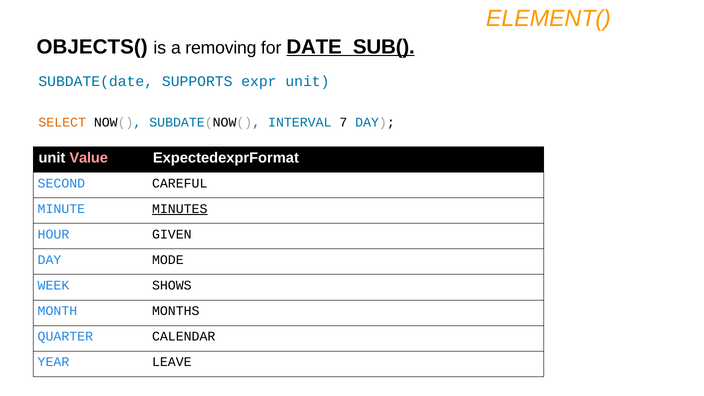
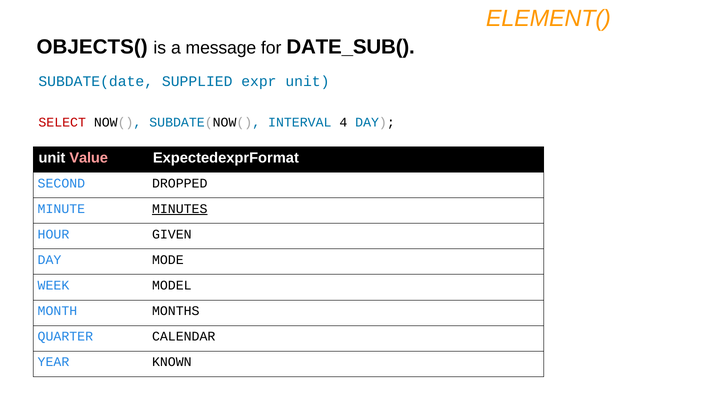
removing: removing -> message (221, 48)
DATE_SUB( underline: present -> none (351, 47)
SUPPORTS: SUPPORTS -> SUPPLIED (197, 82)
SELECT colour: orange -> red (62, 122)
7: 7 -> 4 (343, 122)
CAREFUL: CAREFUL -> DROPPED (180, 183)
SHOWS: SHOWS -> MODEL (172, 286)
LEAVE: LEAVE -> KNOWN (172, 362)
